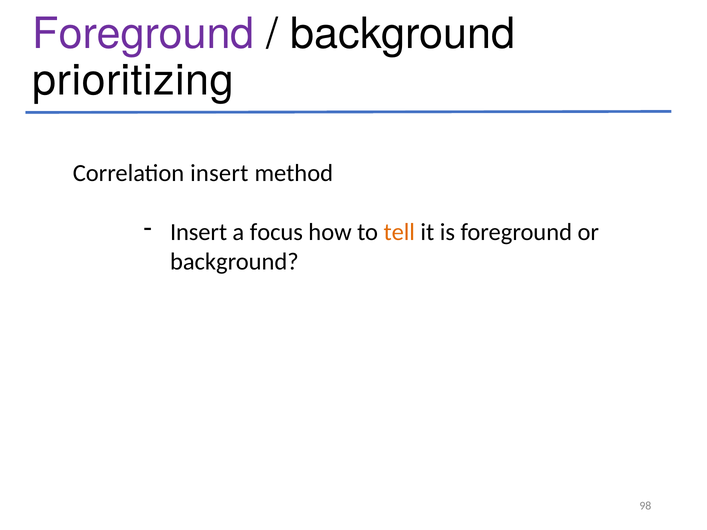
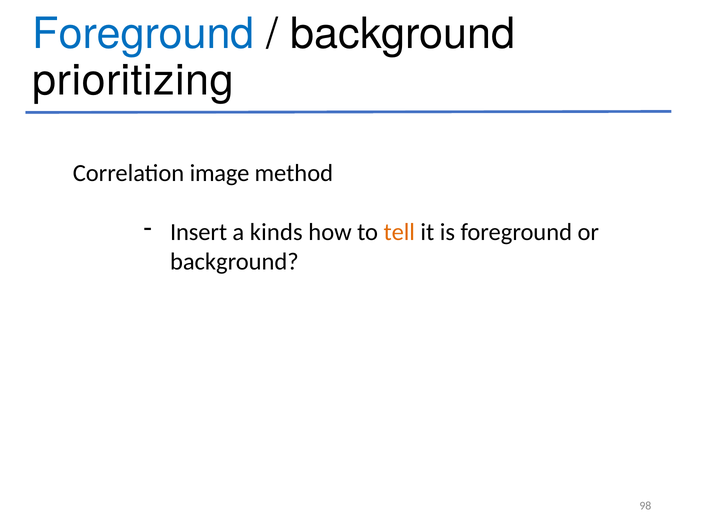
Foreground colour: purple -> blue (143, 34)
Correlation insert: insert -> image (220, 173)
focus: focus -> kinds (276, 232)
